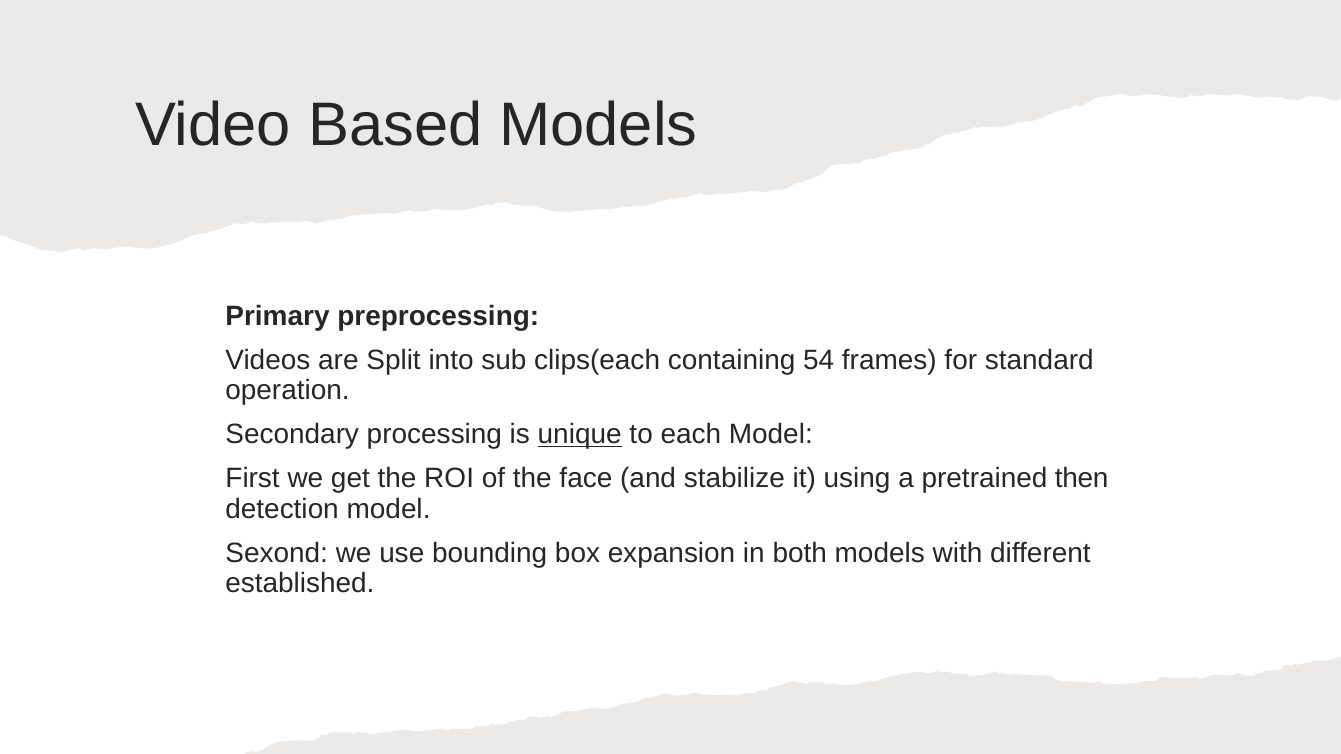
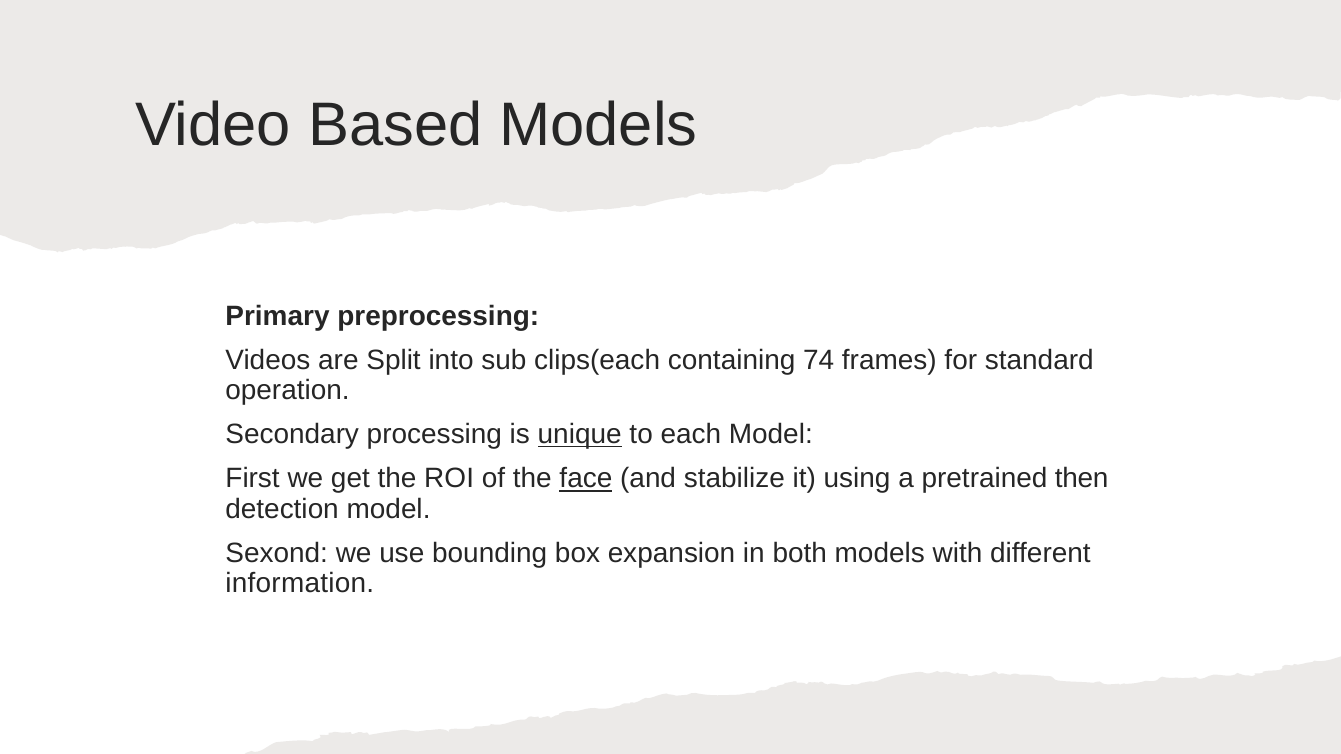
54: 54 -> 74 (819, 360)
face underline: none -> present (586, 479)
established: established -> information (300, 584)
